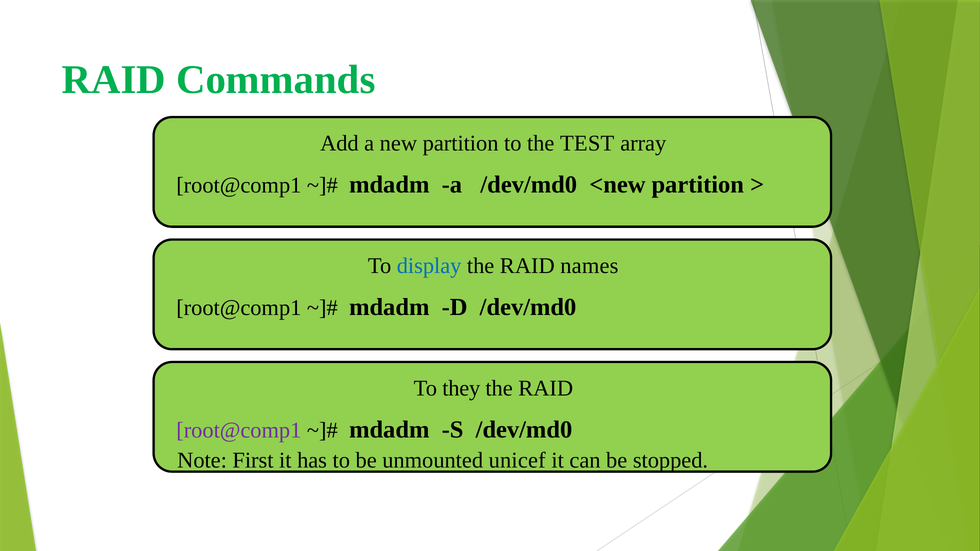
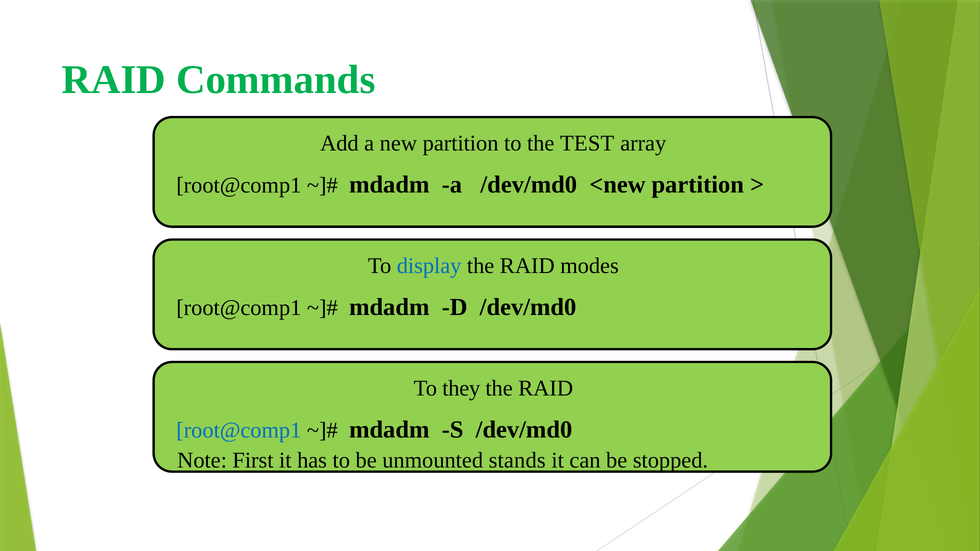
names: names -> modes (590, 266)
root@comp1 colour: purple -> blue (239, 430)
unicef: unicef -> stands (517, 460)
